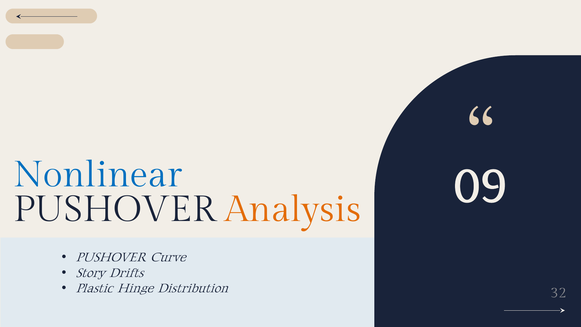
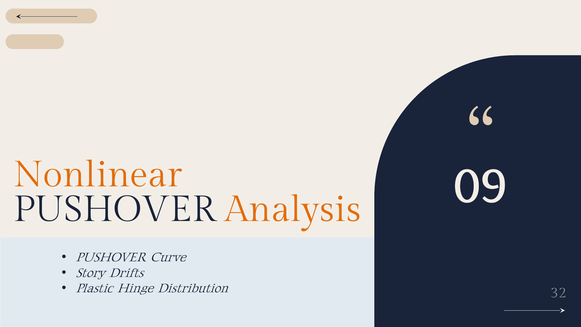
Nonlinear colour: blue -> orange (98, 174)
